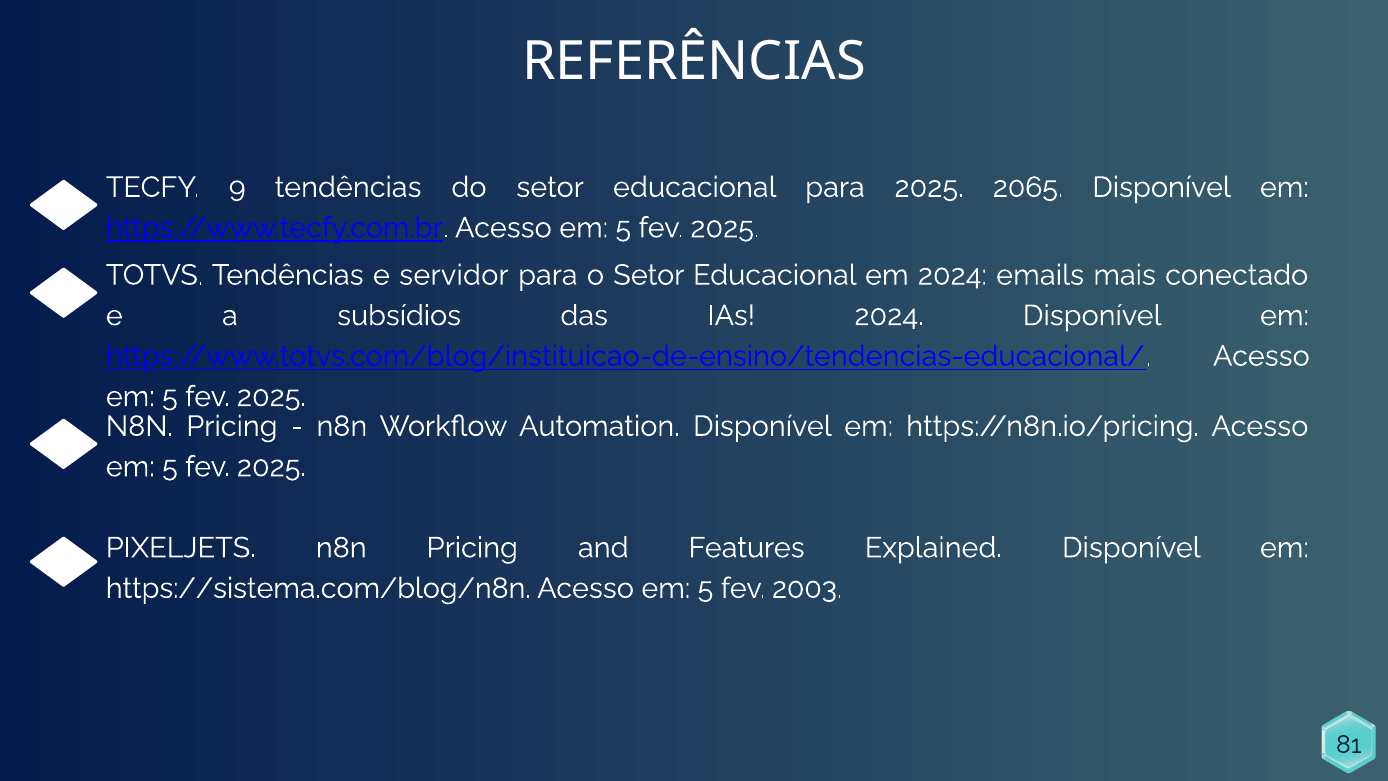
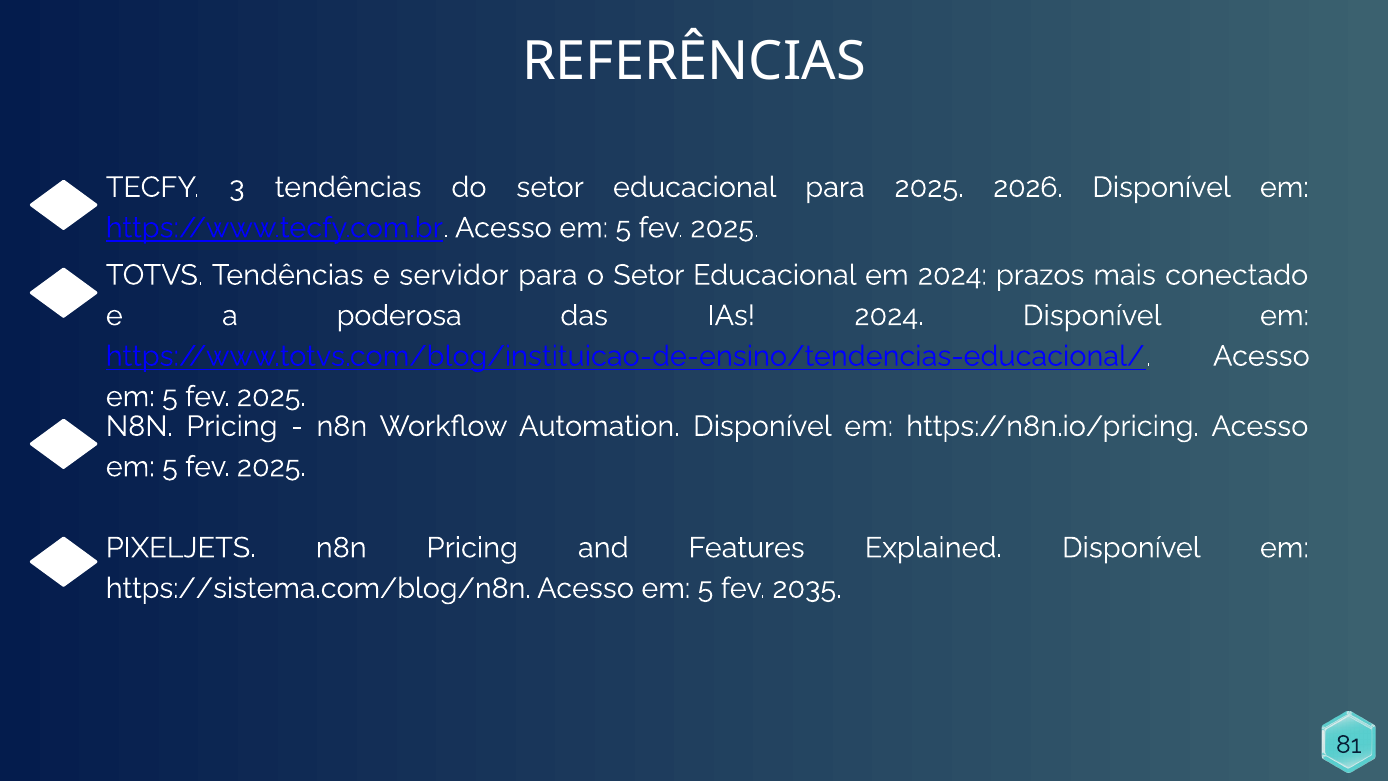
9: 9 -> 3 (237, 187)
2065: 2065 -> 2026 (1028, 187)
emails: emails -> prazos (1040, 275)
subsídios: subsídios -> poderosa (399, 316)
2003: 2003 -> 2035 (807, 588)
